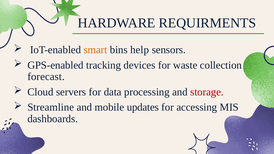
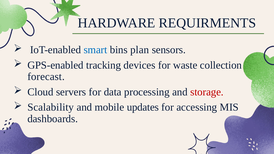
smart colour: orange -> blue (95, 50)
help: help -> plan (140, 50)
Streamline: Streamline -> Scalability (51, 107)
